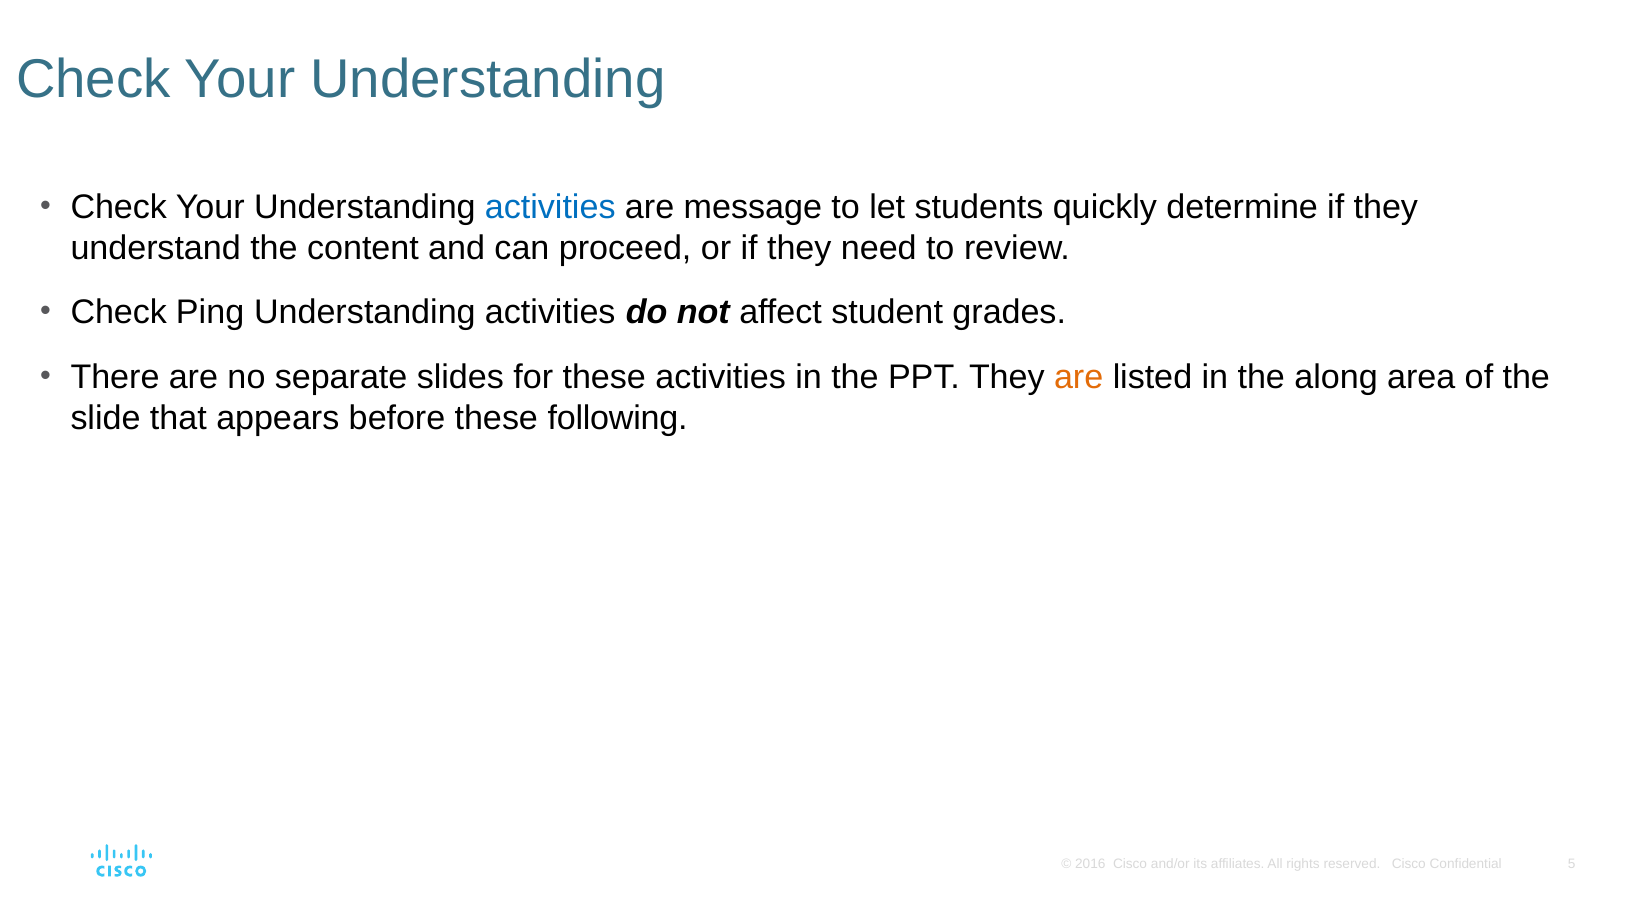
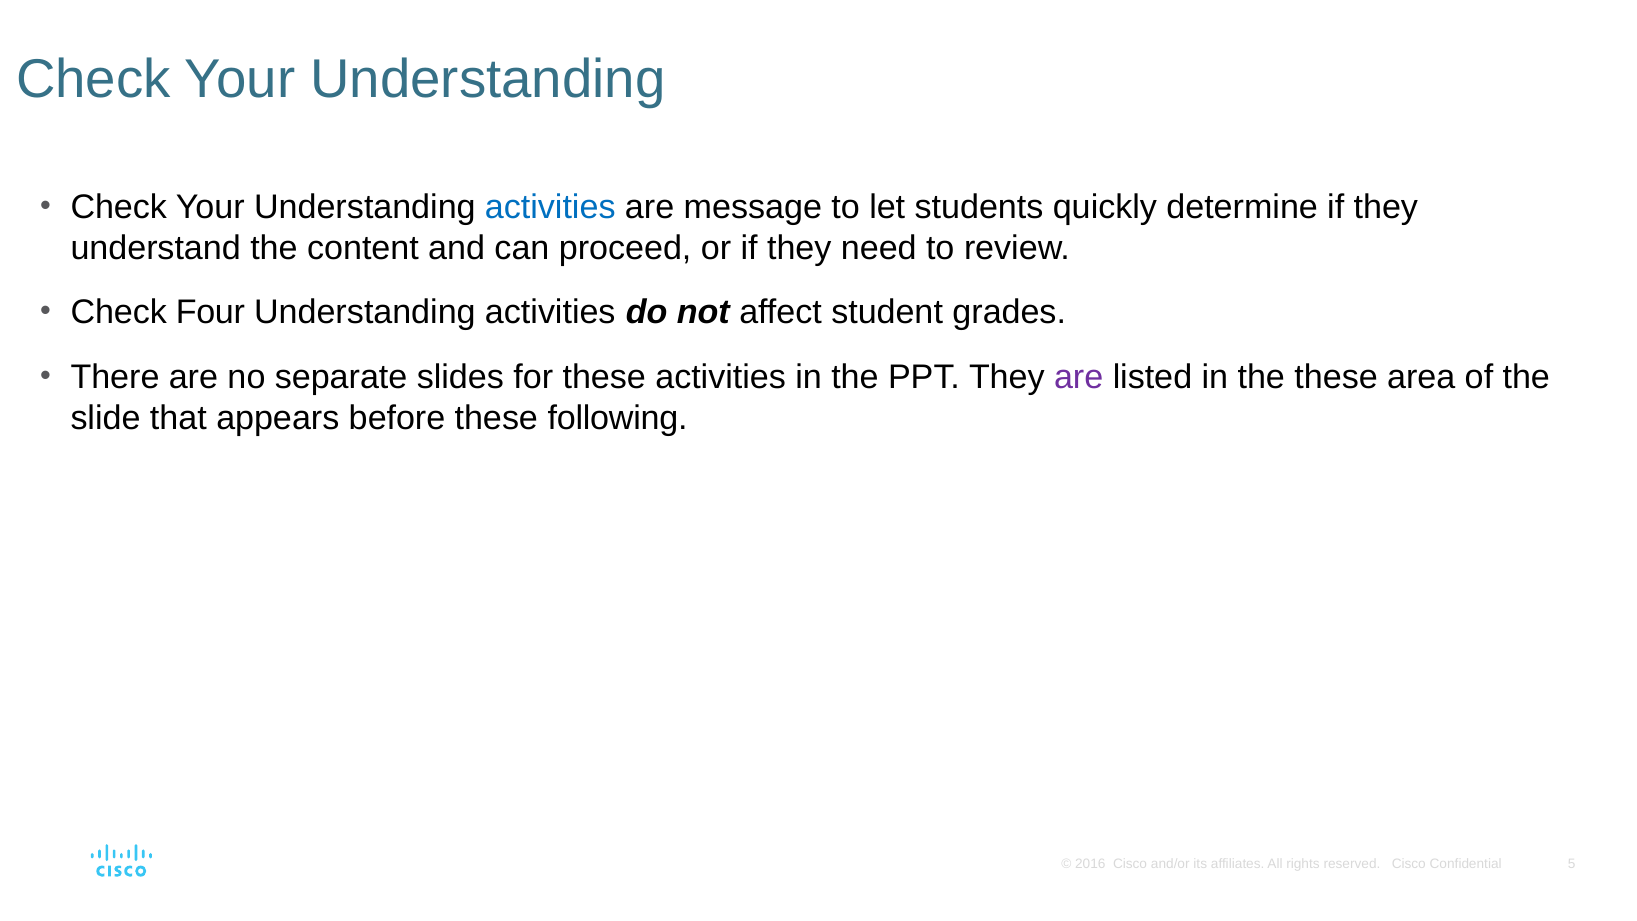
Ping: Ping -> Four (210, 313)
are colour: orange -> purple (1079, 378)
the along: along -> these (1336, 378)
